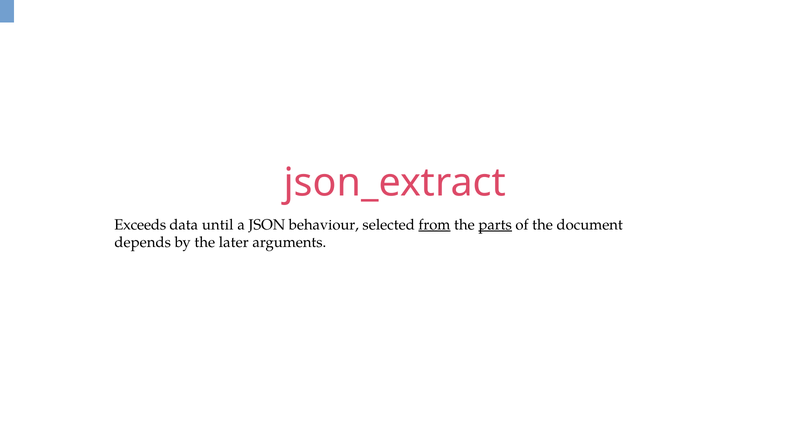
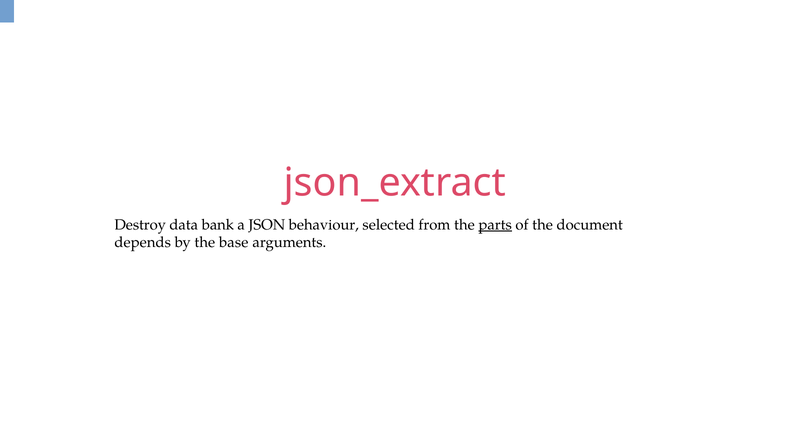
Exceeds: Exceeds -> Destroy (140, 224)
until: until -> bank (218, 224)
from underline: present -> none (434, 224)
later: later -> base (234, 242)
